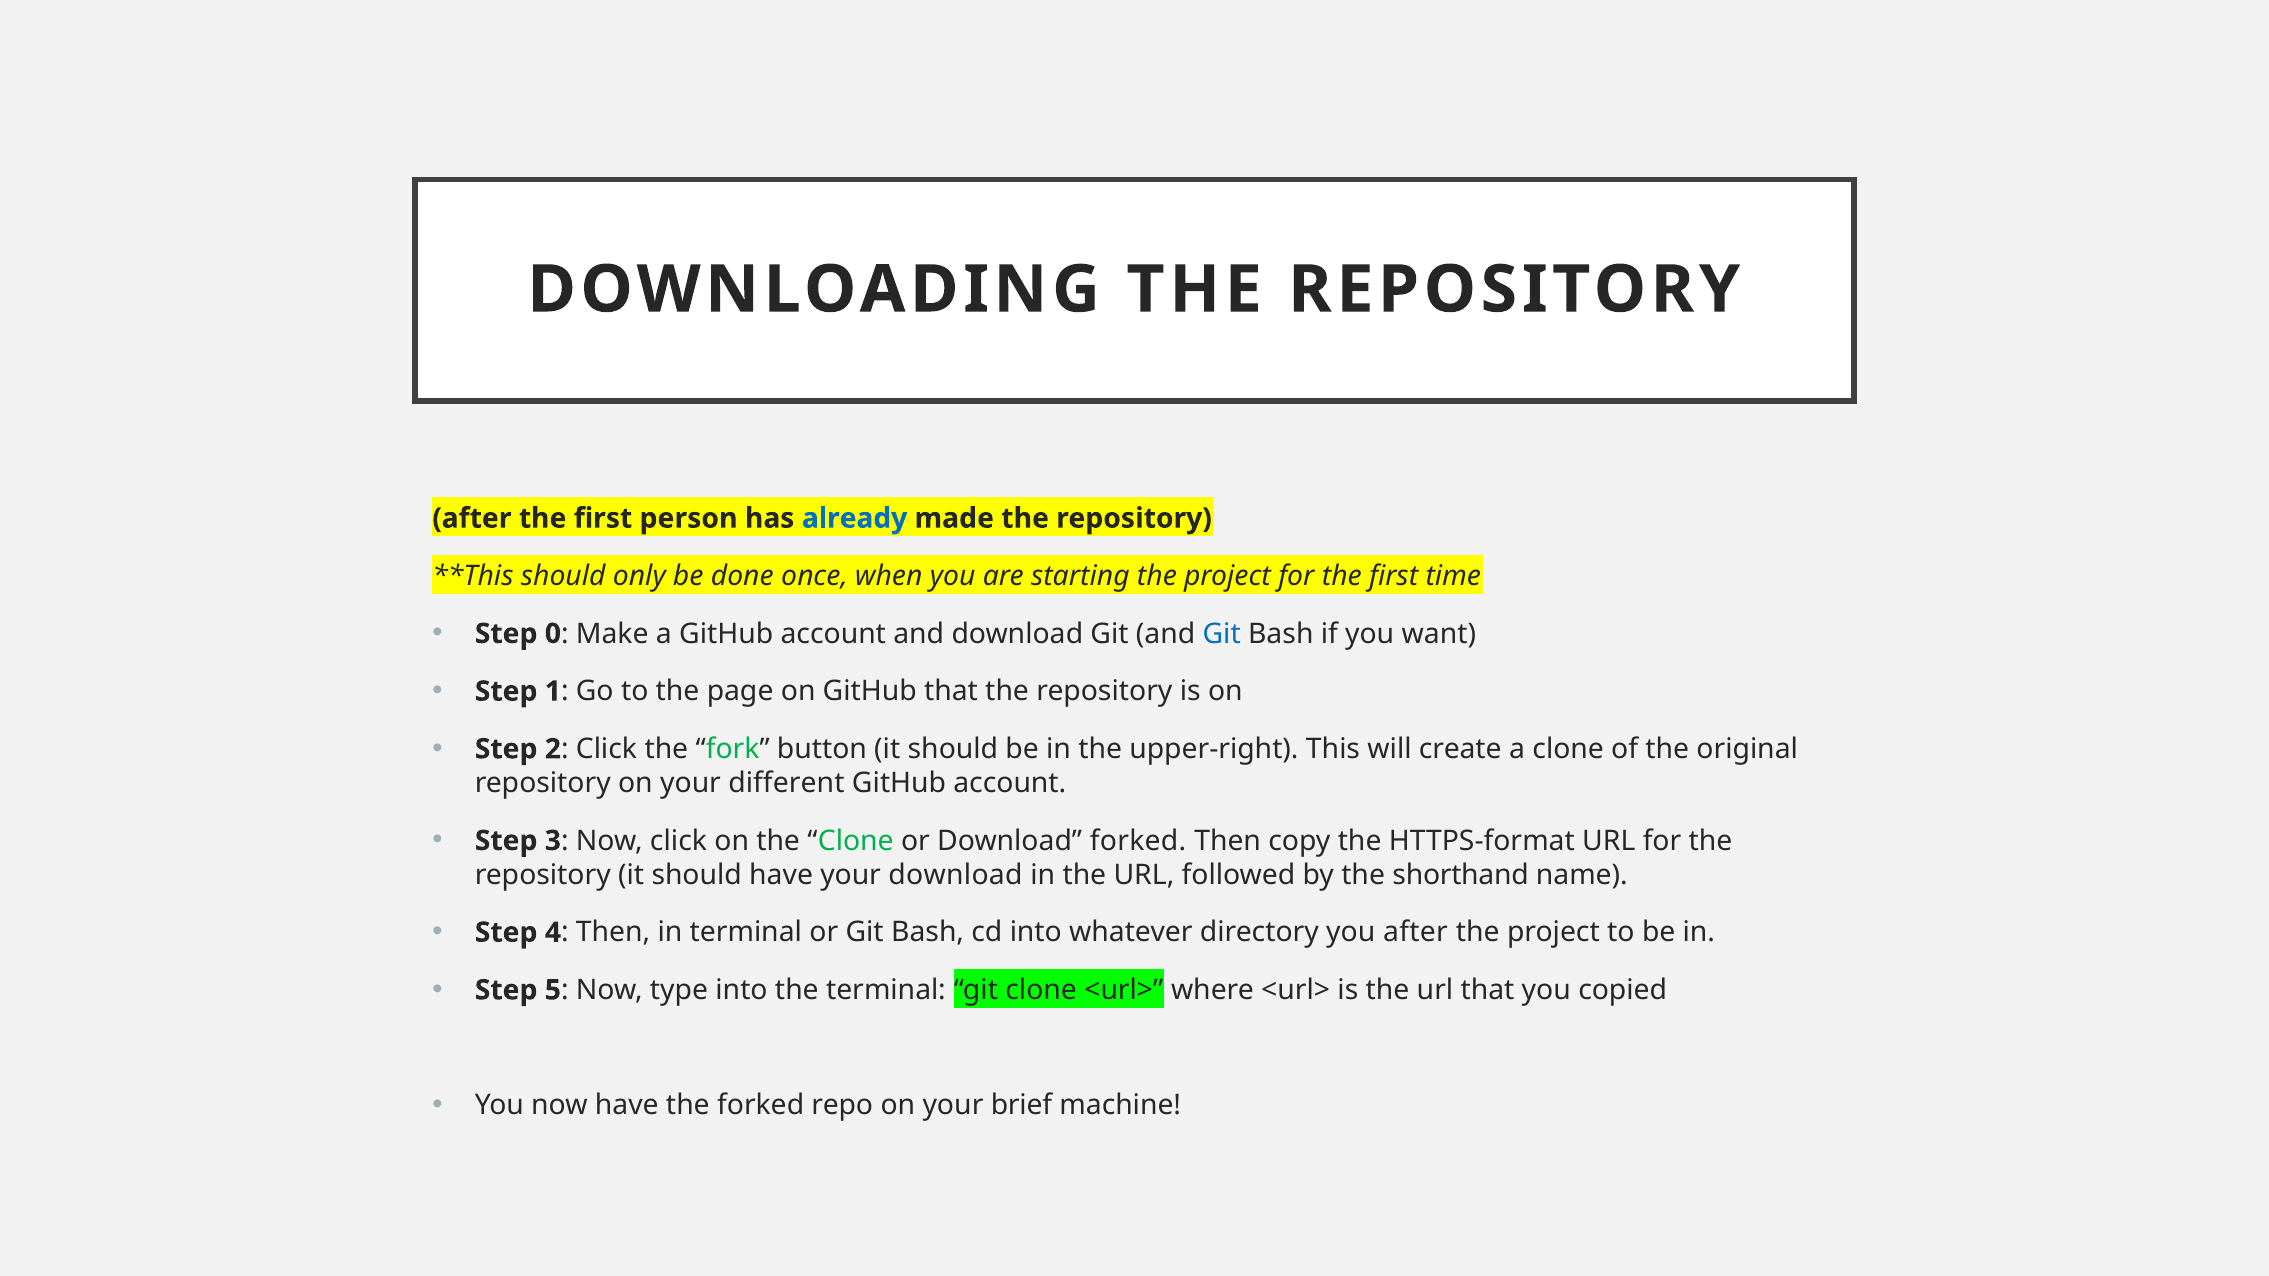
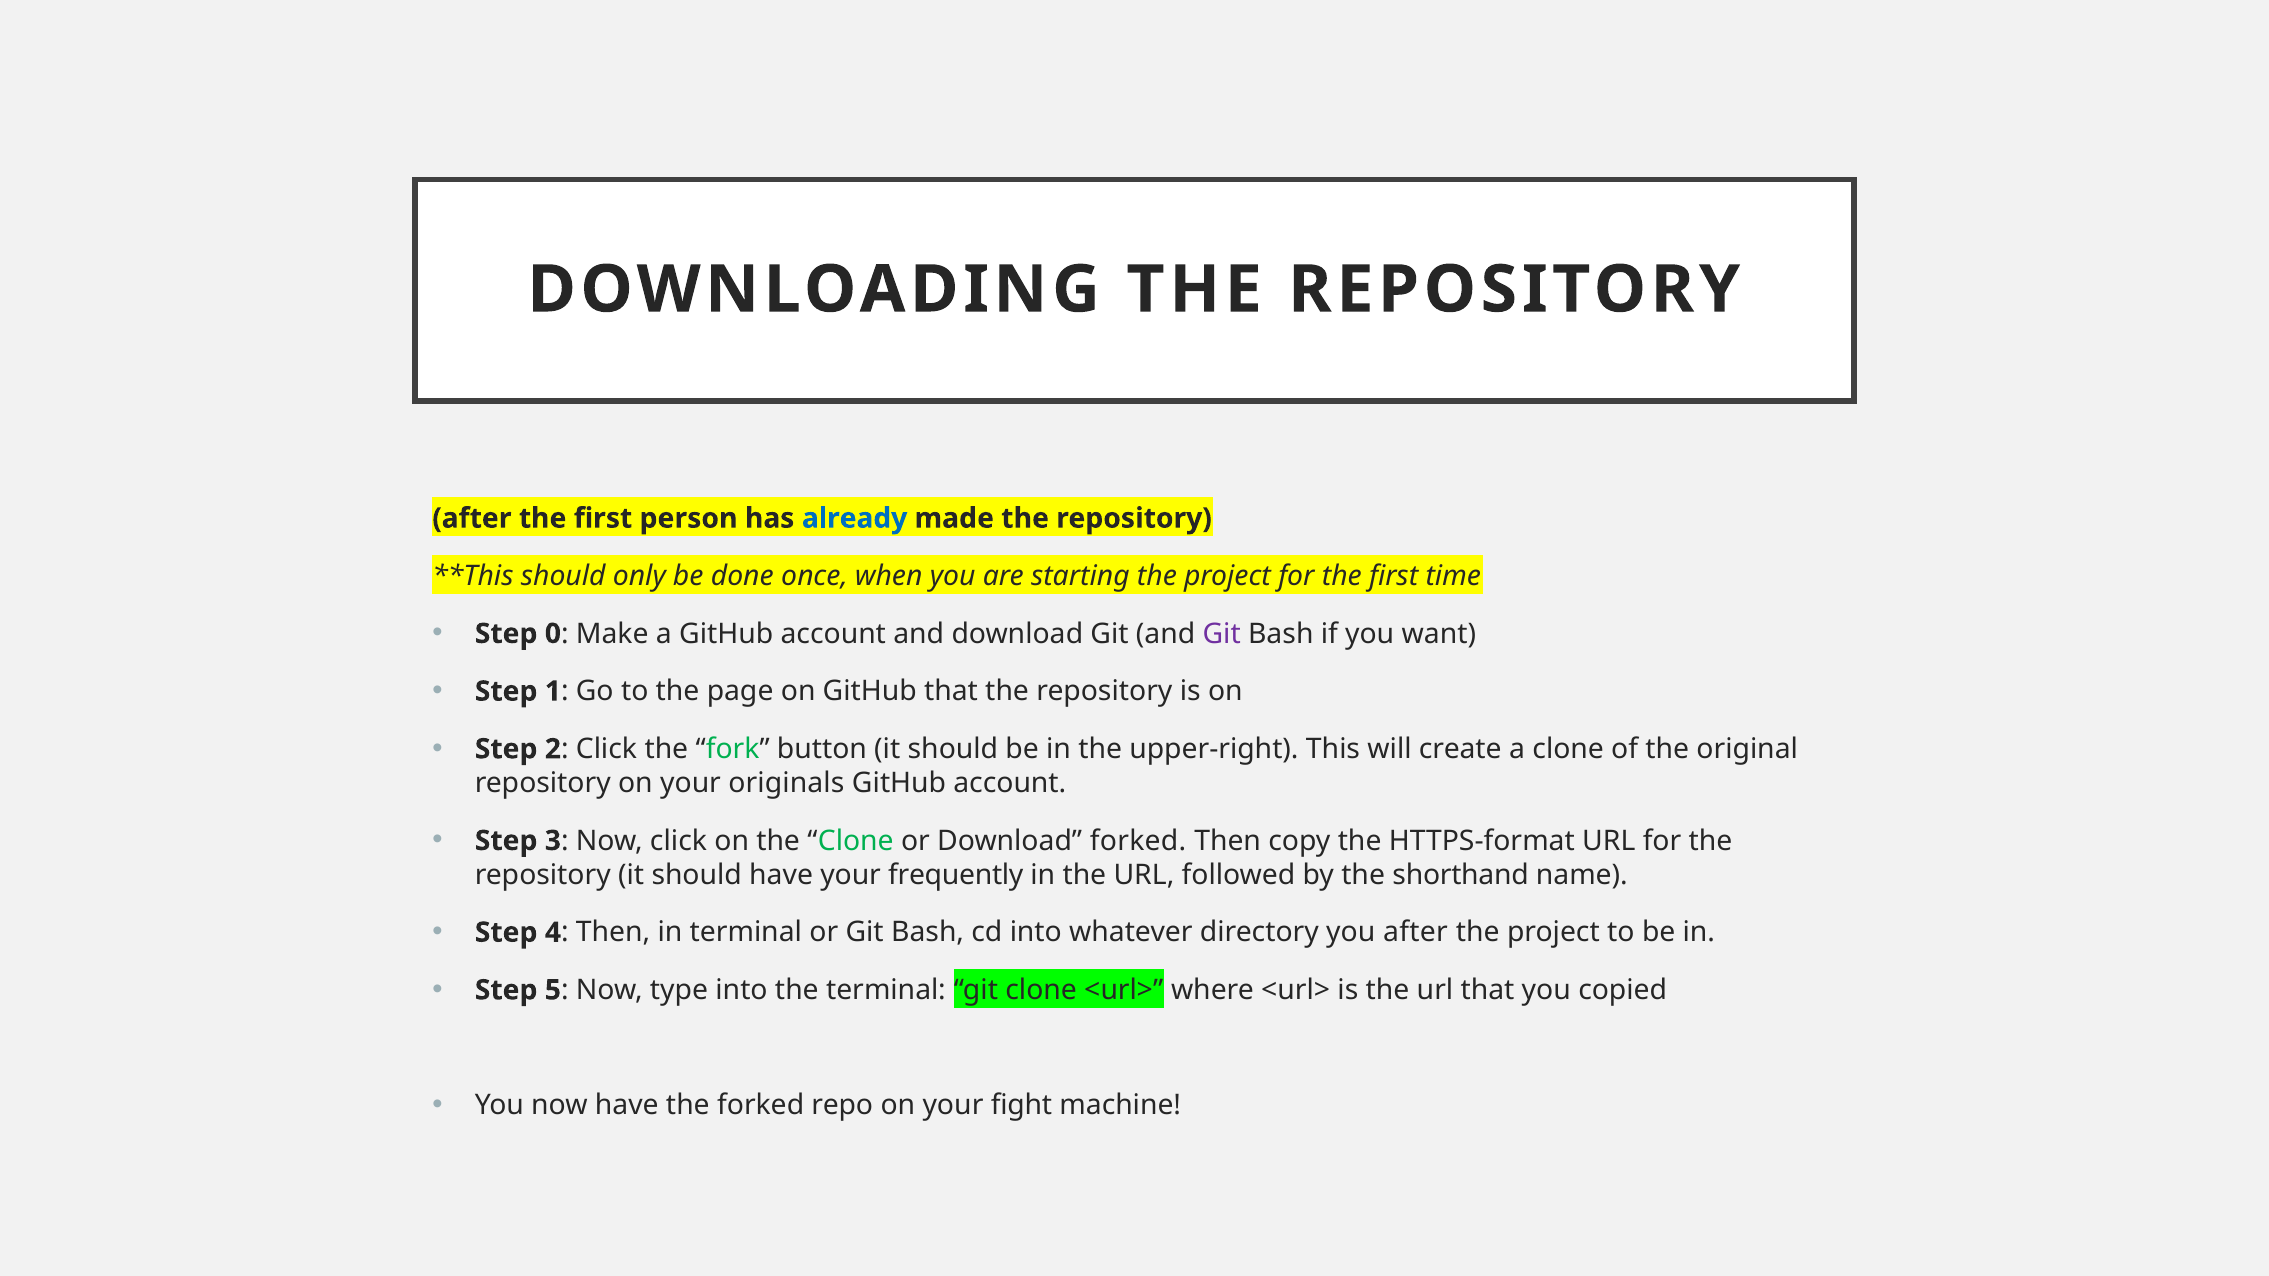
Git colour: blue -> purple (1222, 634)
different: different -> originals (786, 783)
your download: download -> frequently (956, 875)
brief: brief -> fight (1021, 1106)
